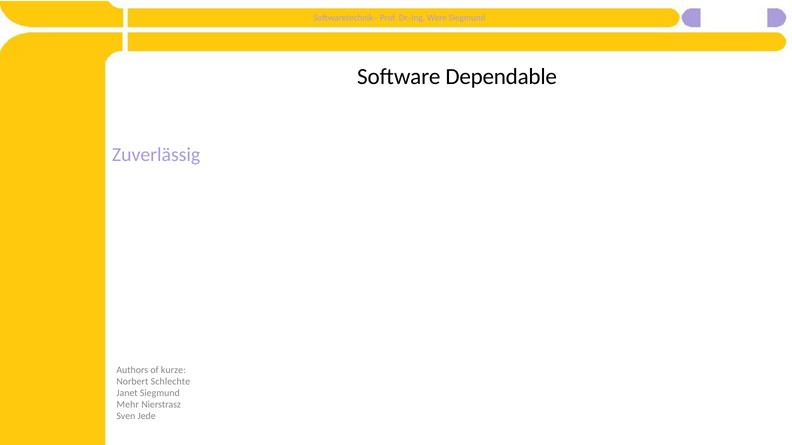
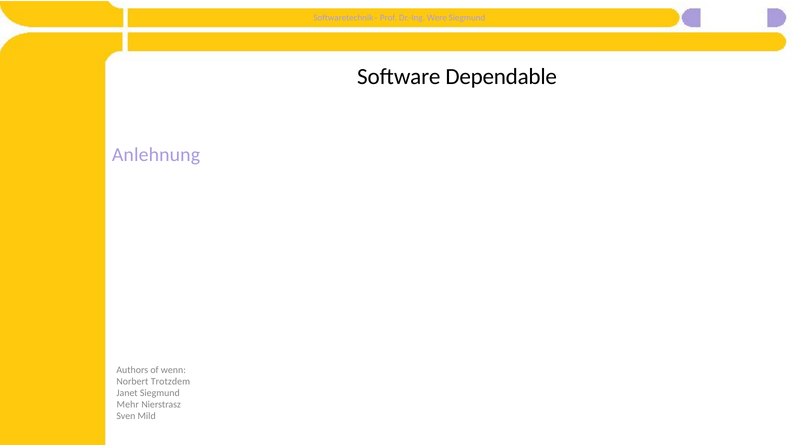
Zuverlässig: Zuverlässig -> Anlehnung (156, 155)
kurze: kurze -> wenn (173, 370)
Schlechte: Schlechte -> Trotzdem (170, 382)
Jede: Jede -> Mild (147, 416)
